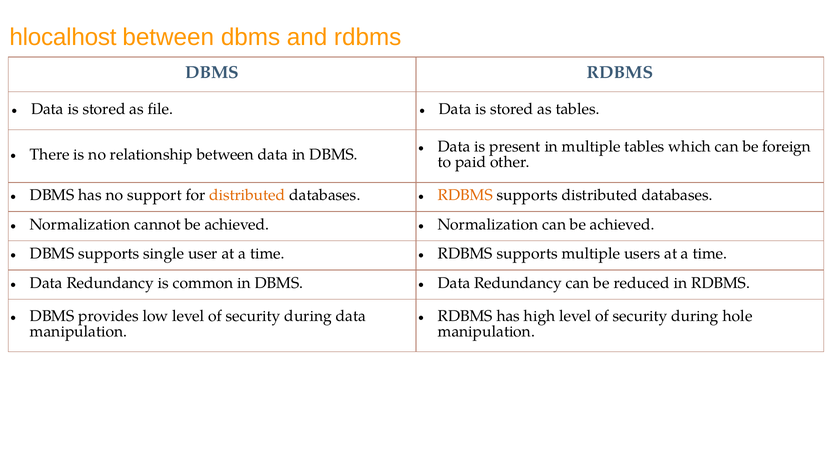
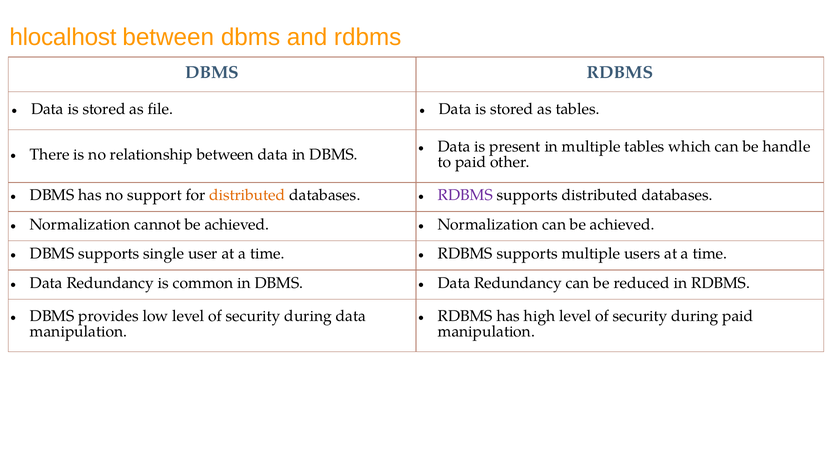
foreign: foreign -> handle (786, 147)
RDBMS colour: orange -> purple (465, 195)
during hole: hole -> paid (738, 316)
